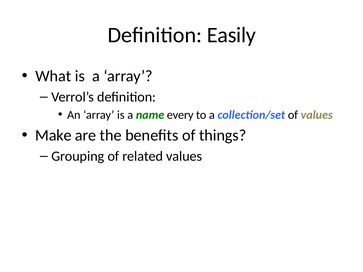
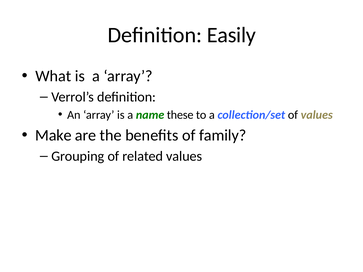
every: every -> these (180, 115)
things: things -> family (223, 135)
